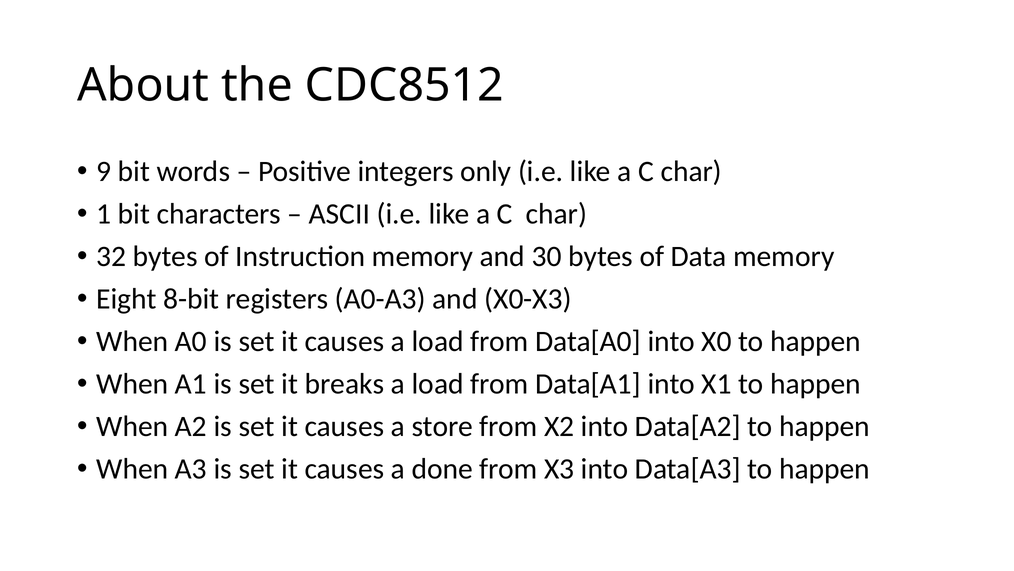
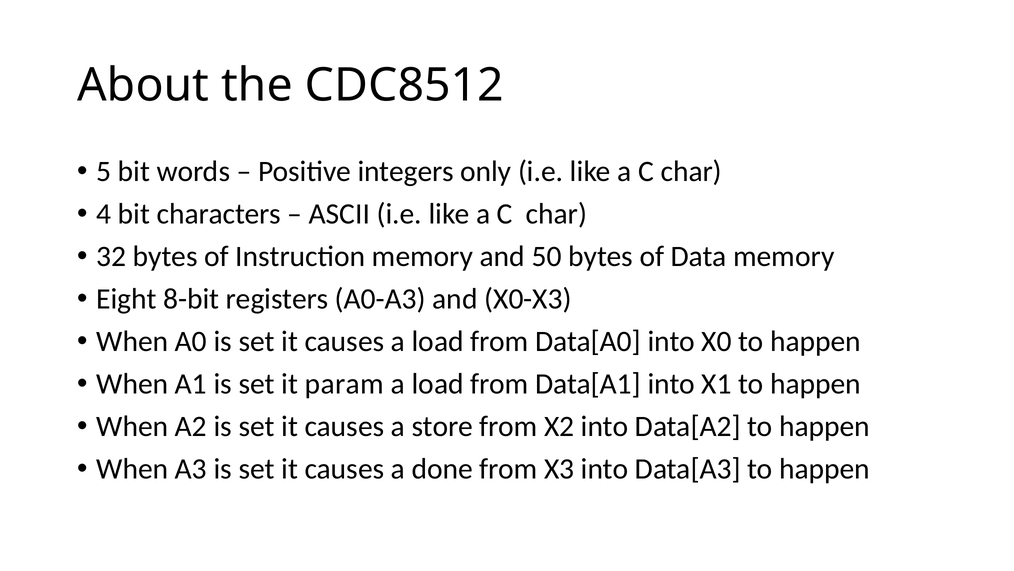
9: 9 -> 5 (104, 171)
1: 1 -> 4 (104, 214)
30: 30 -> 50 (547, 256)
breaks: breaks -> param (344, 384)
